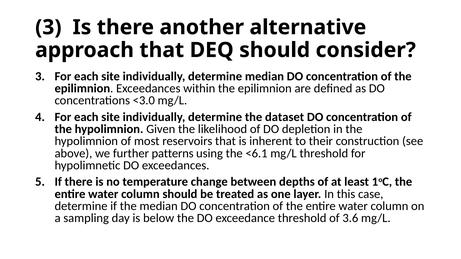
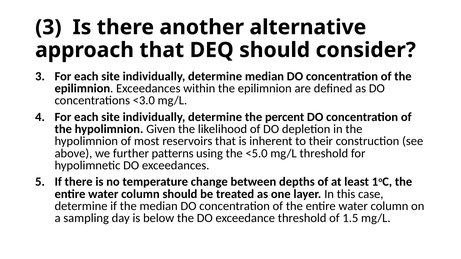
dataset: dataset -> percent (285, 117)
<6.1: <6.1 -> <5.0 (257, 153)
3.6: 3.6 -> 1.5 (350, 218)
